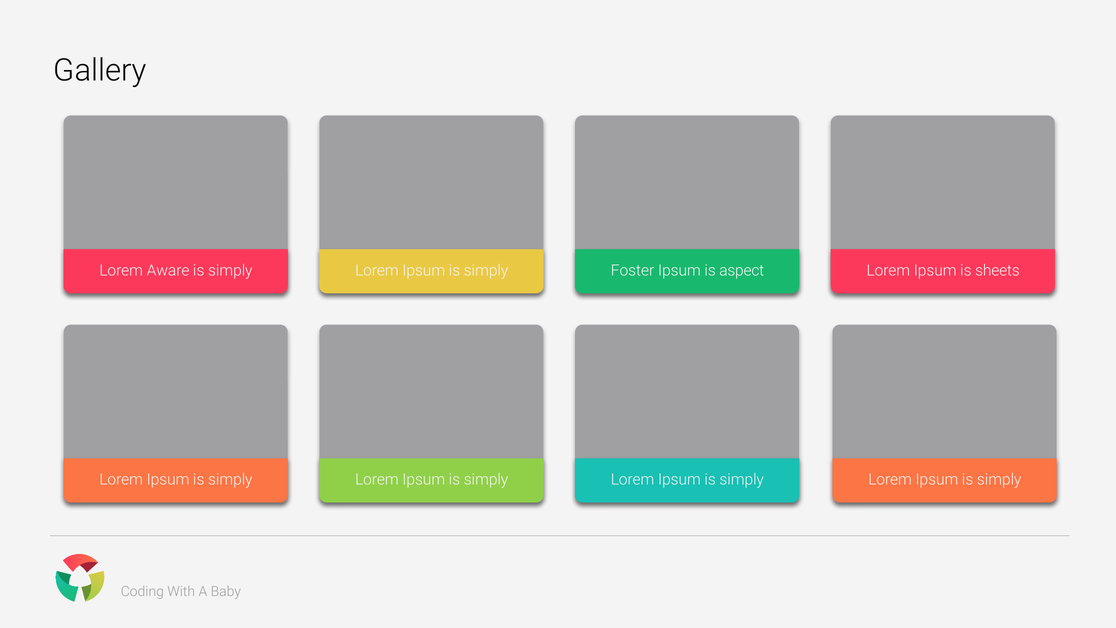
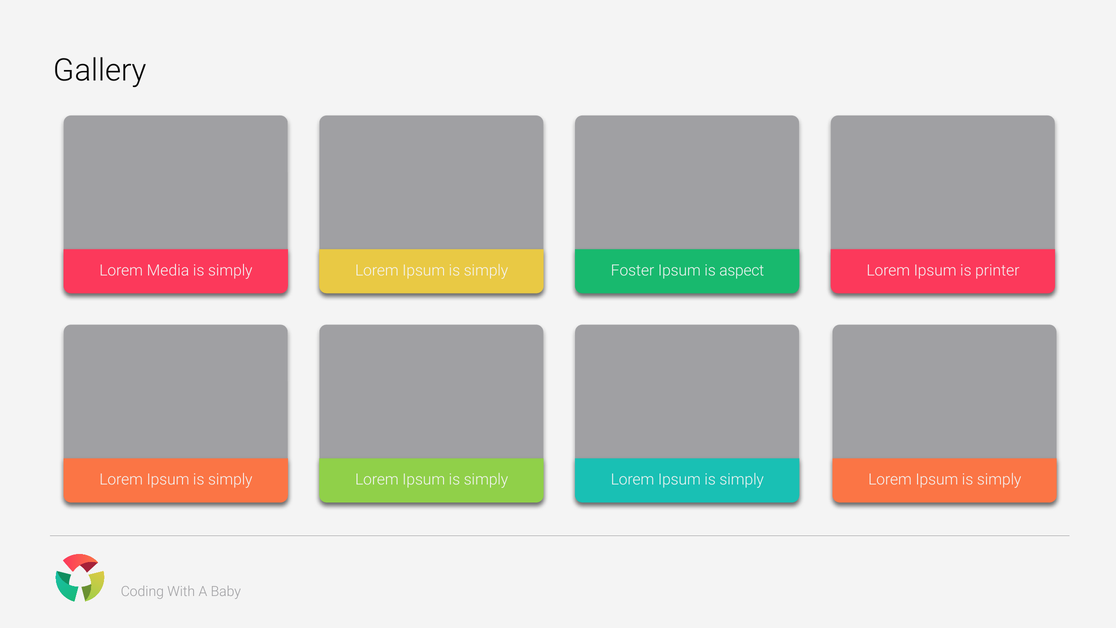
Aware: Aware -> Media (168, 270)
sheets: sheets -> printer (997, 270)
